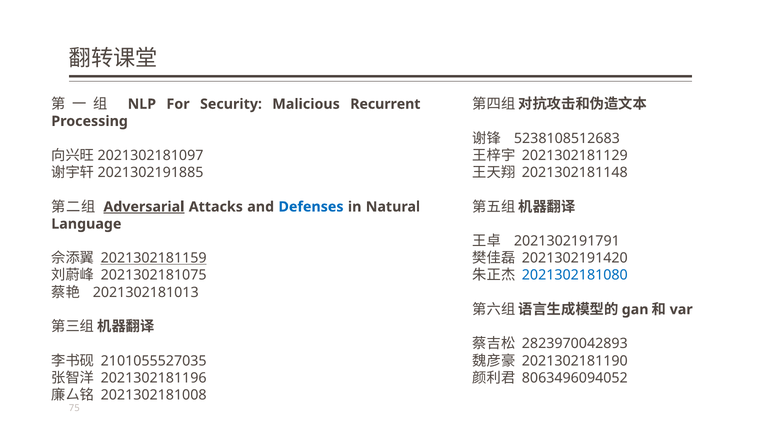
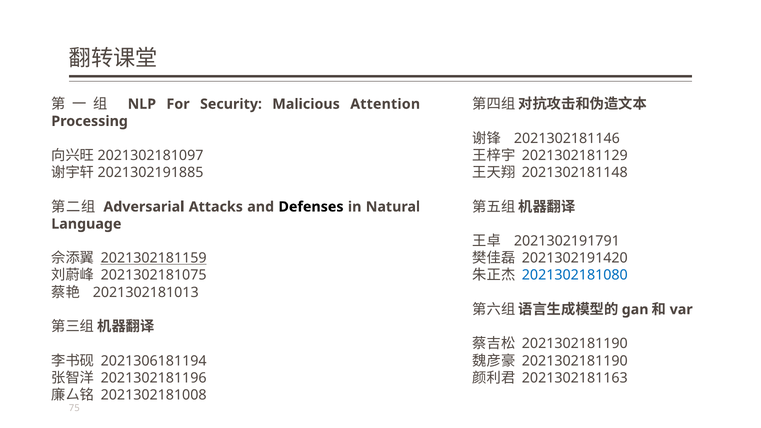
Recurrent: Recurrent -> Attention (385, 104)
5238108512683: 5238108512683 -> 2021302181146 (567, 138)
Adversarial underline: present -> none (144, 207)
Defenses colour: blue -> black (311, 207)
2823970042893: 2823970042893 -> 2021302181190 (575, 344)
2101055527035: 2101055527035 -> 2021306181194 (154, 361)
8063496094052: 8063496094052 -> 2021302181163 (575, 378)
